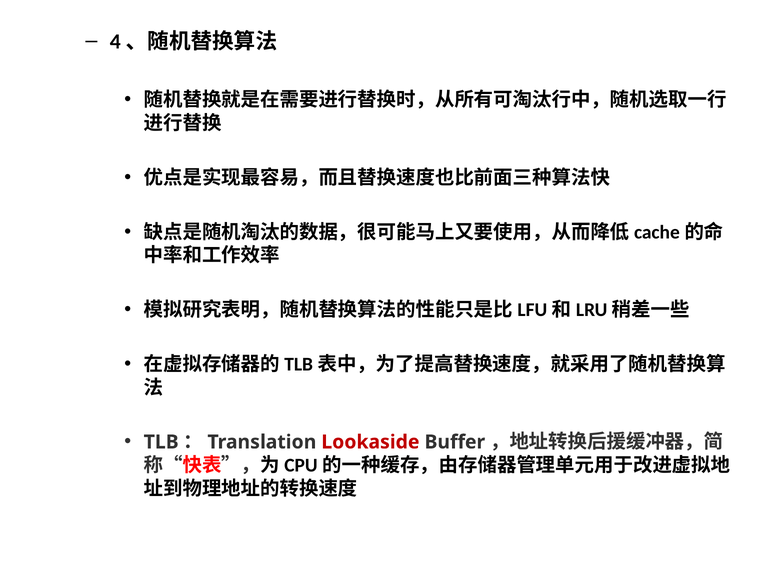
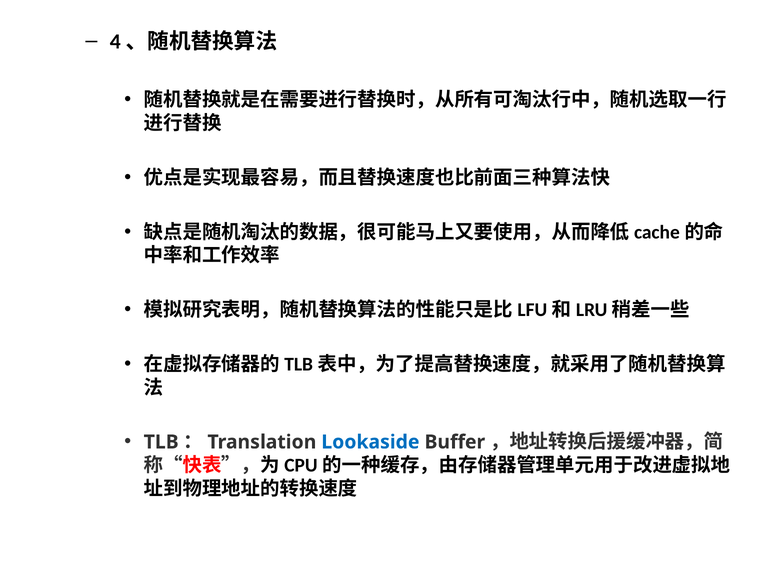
Lookaside colour: red -> blue (370, 442)
